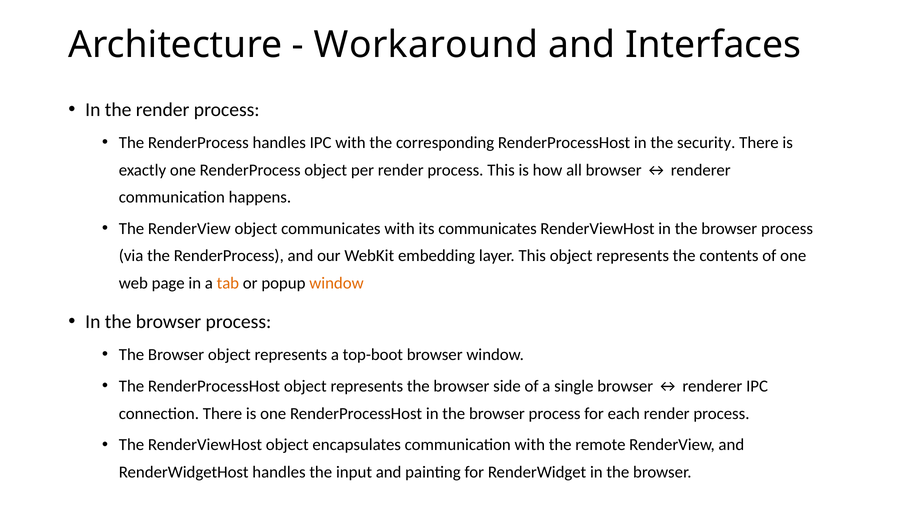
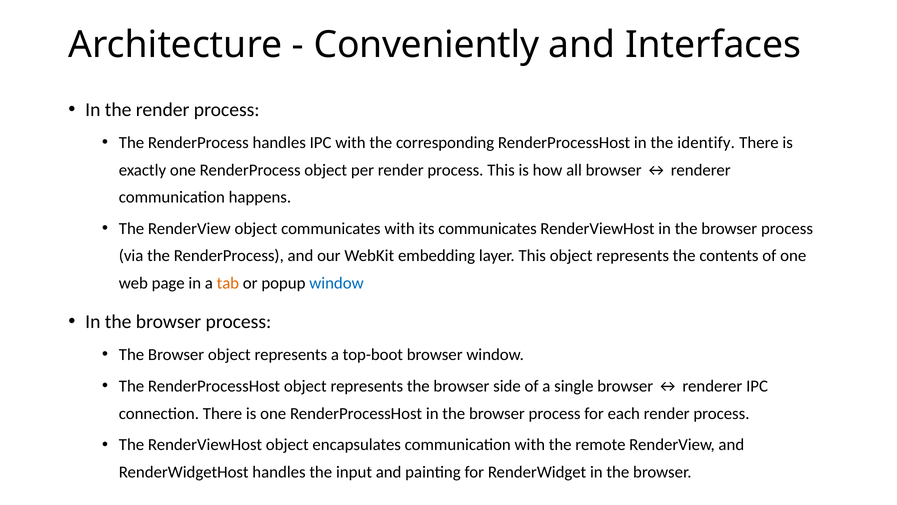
Workaround: Workaround -> Conveniently (426, 45)
security: security -> identify (706, 143)
window colour: orange -> blue (336, 283)
